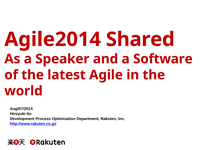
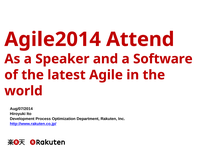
Shared: Shared -> Attend (140, 40)
